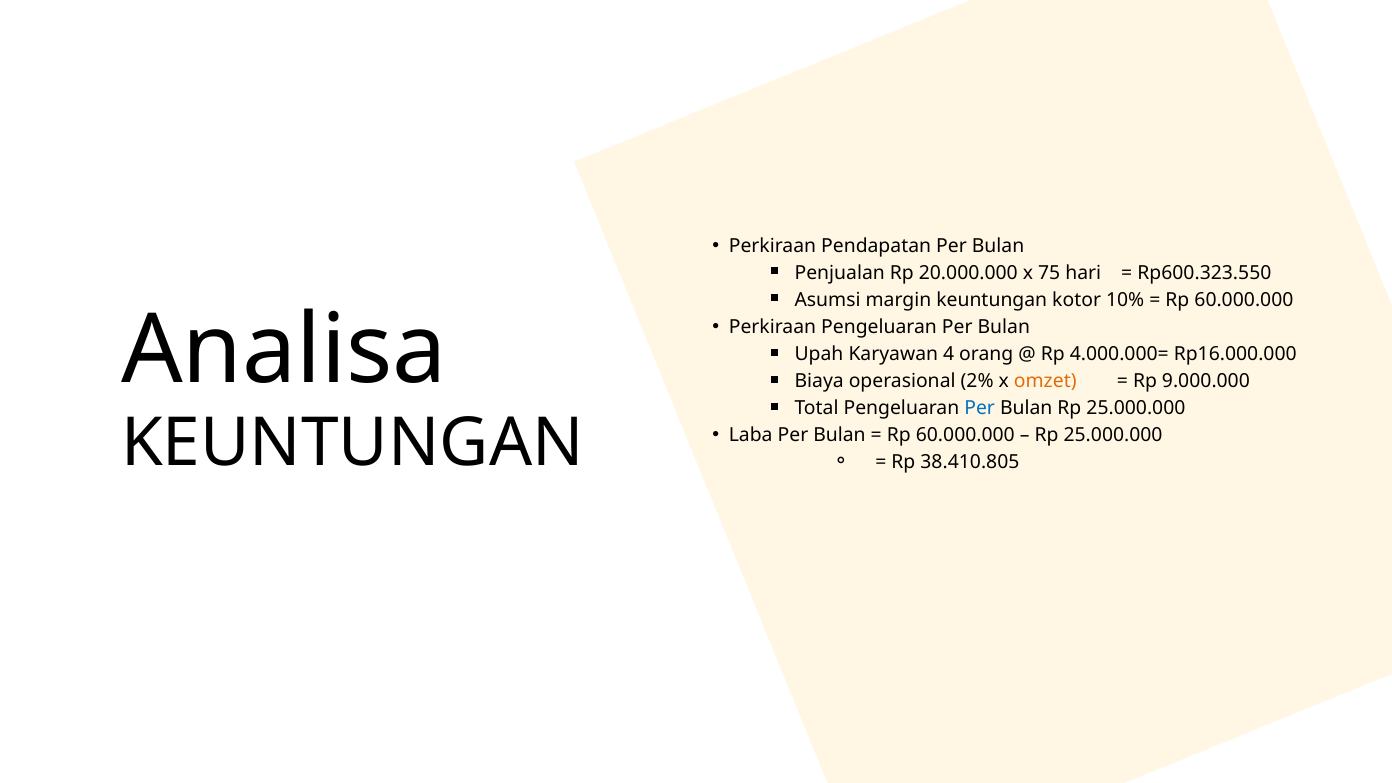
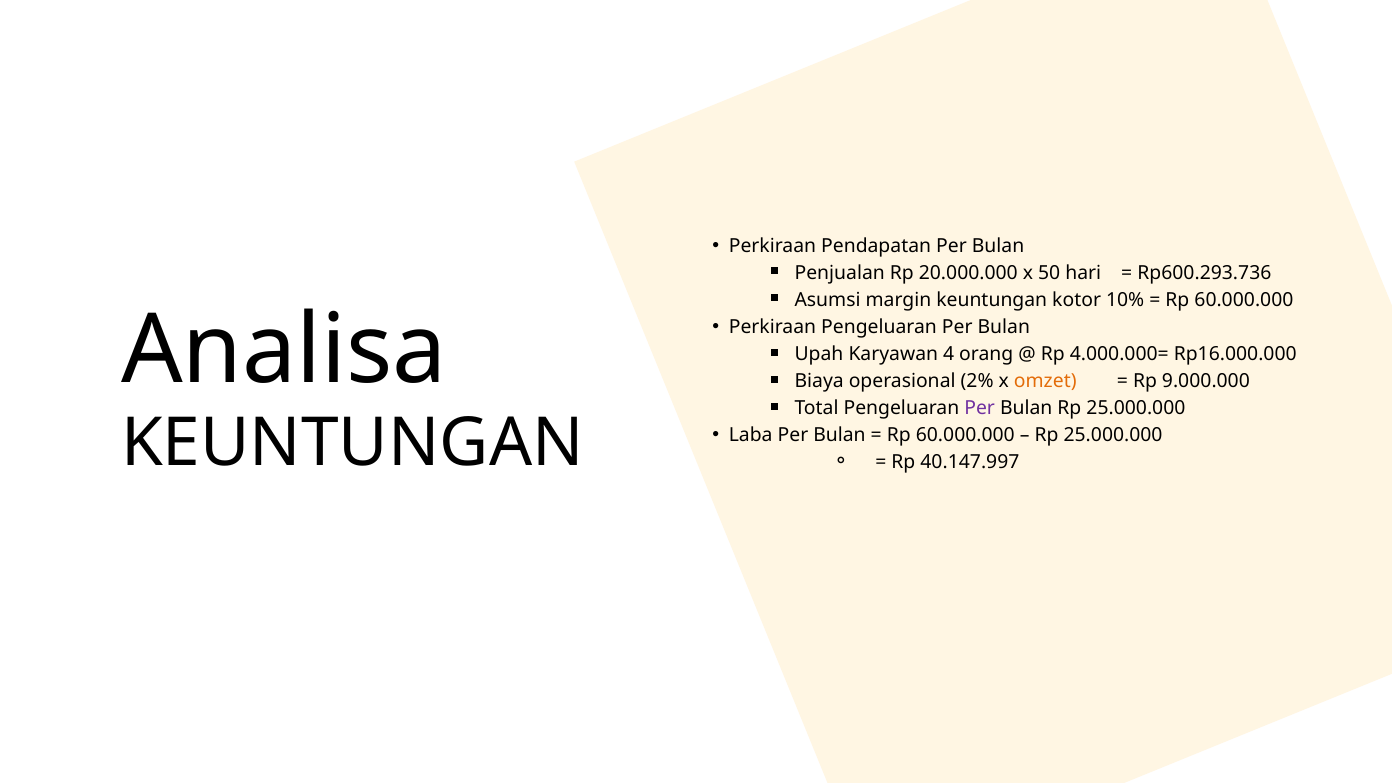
75: 75 -> 50 (1049, 273)
Rp600.323.550: Rp600.323.550 -> Rp600.293.736 (1204, 273)
Per colour: blue -> purple (980, 408)
38.410.805: 38.410.805 -> 40.147.997 (970, 462)
